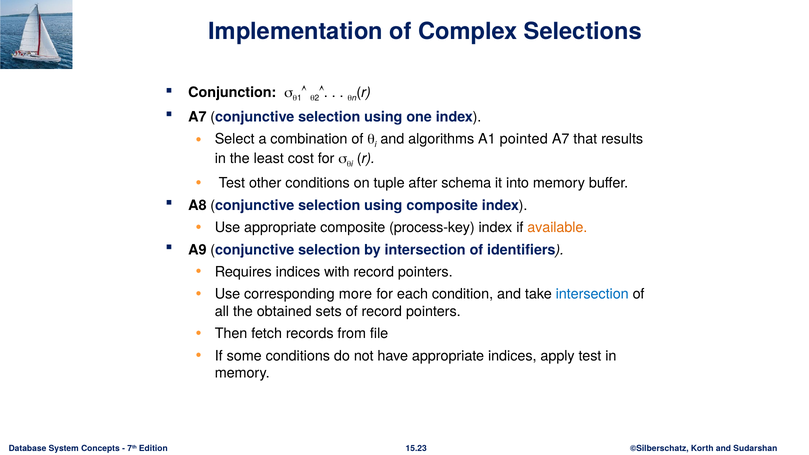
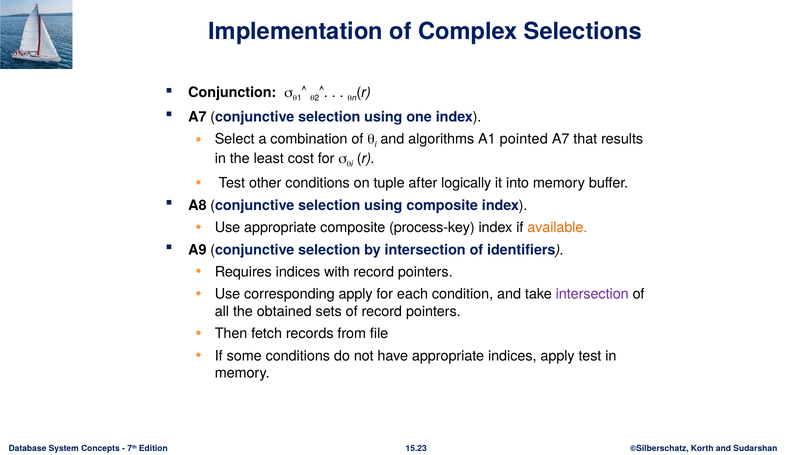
schema: schema -> logically (466, 183)
corresponding more: more -> apply (356, 294)
intersection colour: blue -> purple (592, 294)
